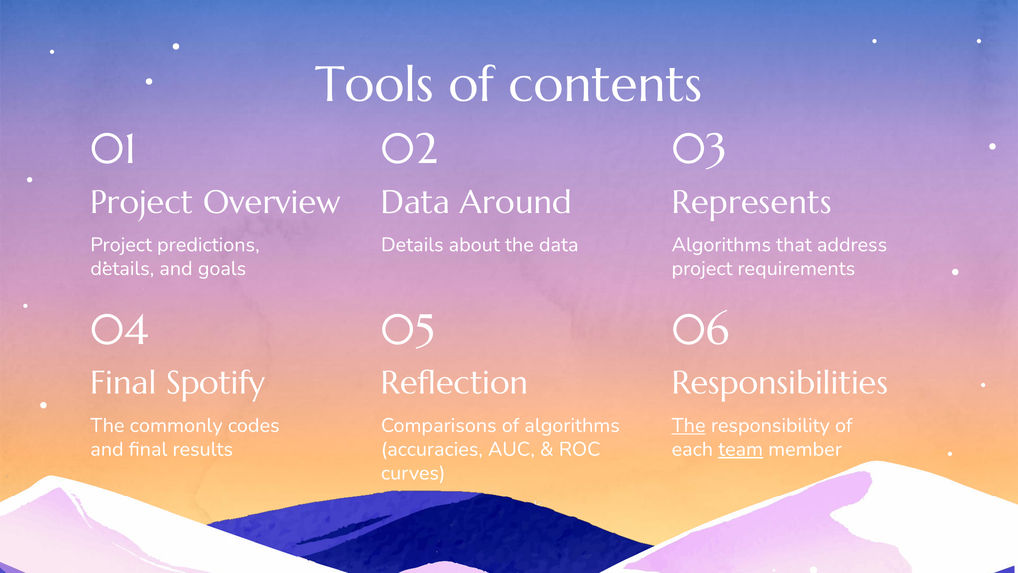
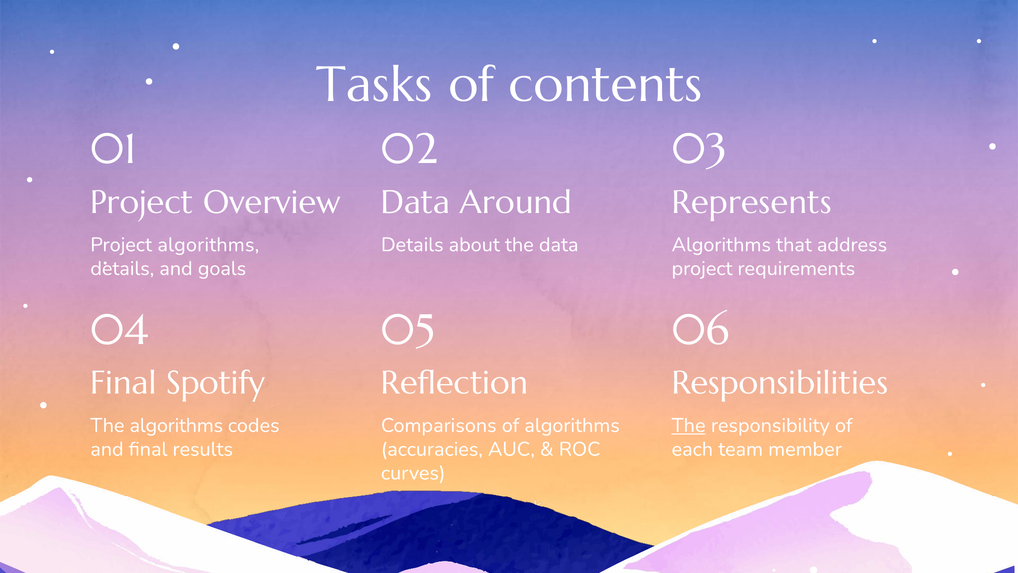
Tools: Tools -> Tasks (374, 85)
predictions: predictions -> algorithms (208, 245)
The commonly: commonly -> algorithms (176, 425)
team underline: present -> none (741, 449)
